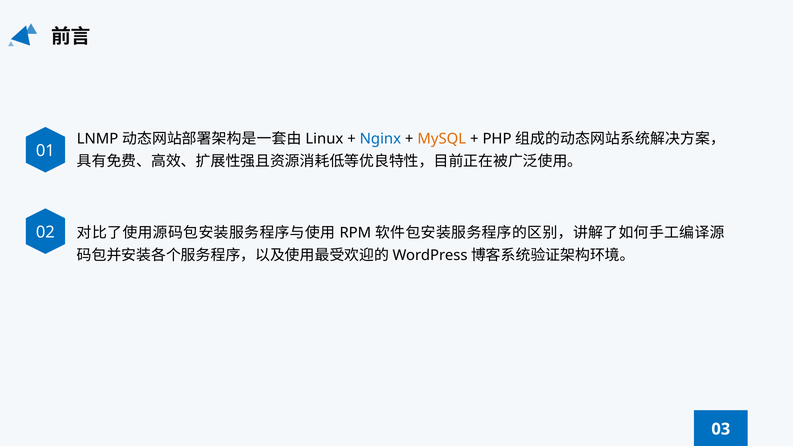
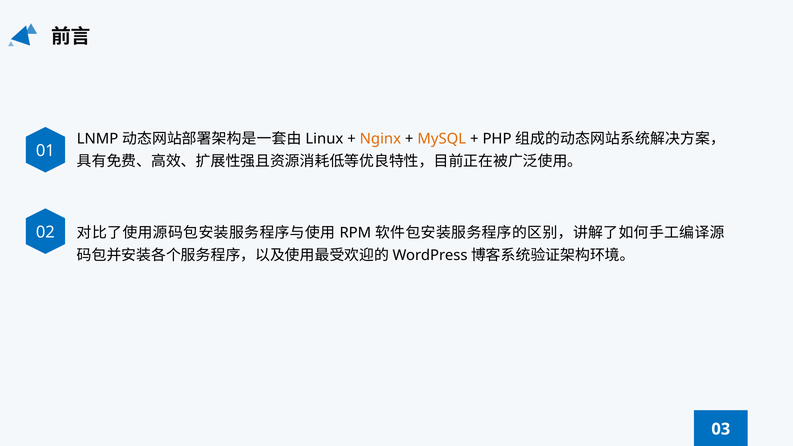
Nginx colour: blue -> orange (380, 139)
